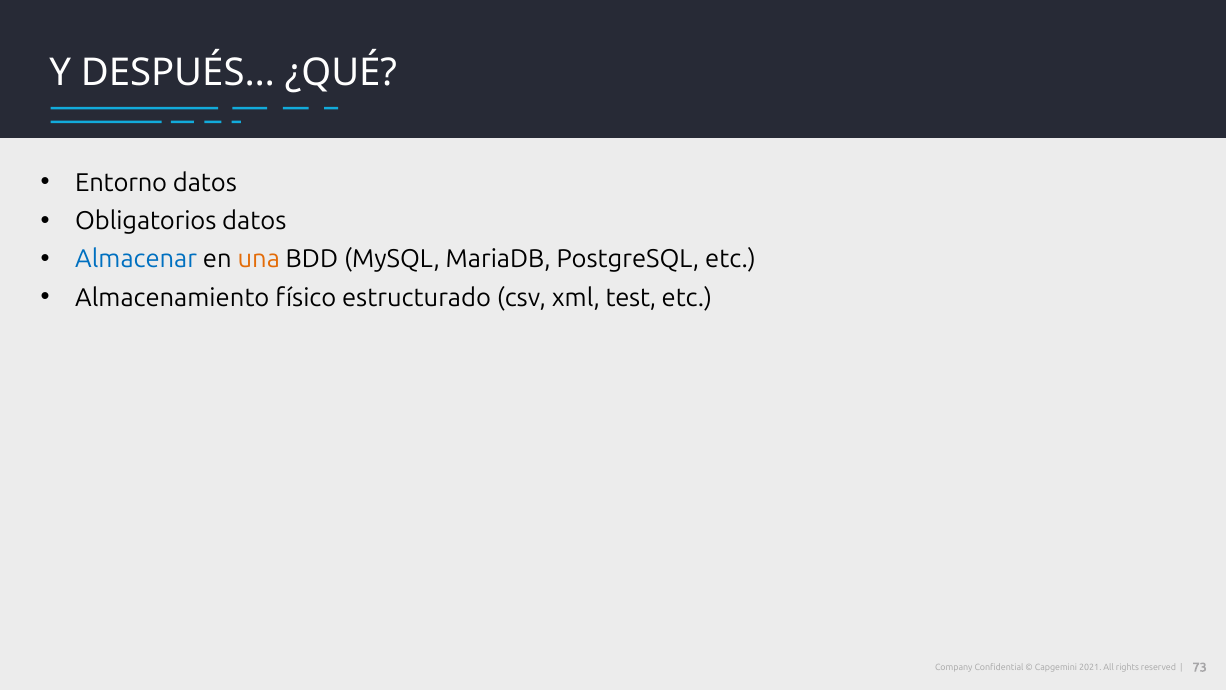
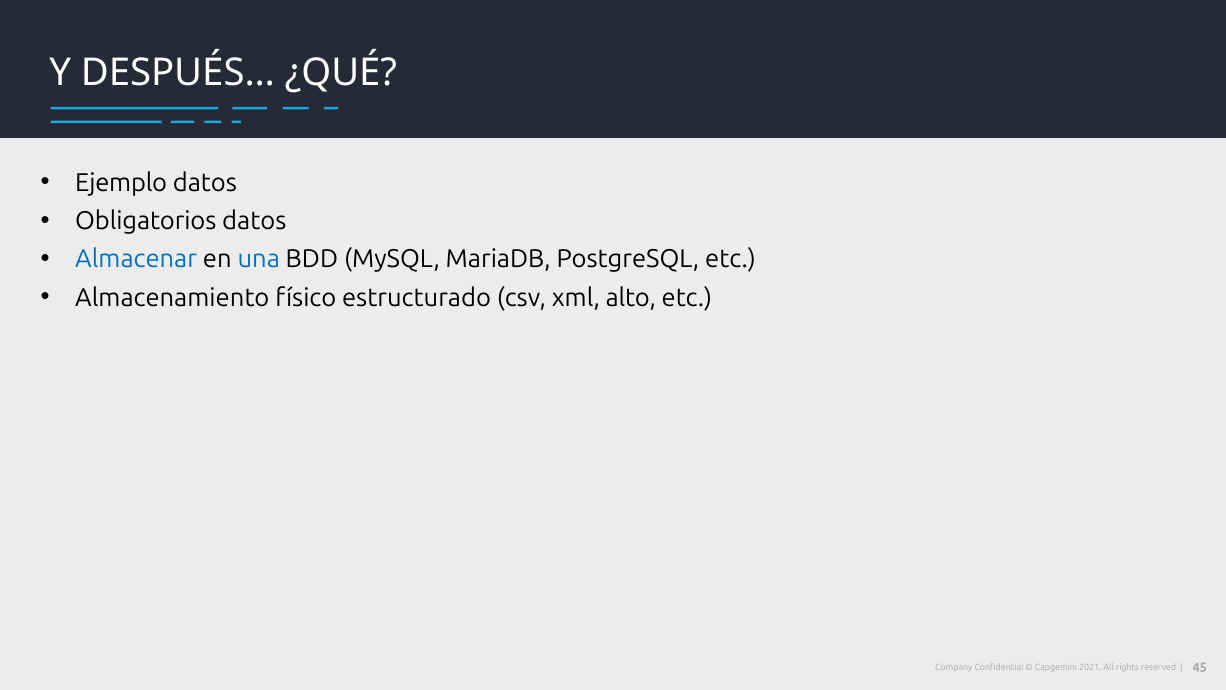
Entorno: Entorno -> Ejemplo (121, 183)
una colour: orange -> blue (259, 259)
test: test -> alto (631, 298)
73: 73 -> 45 (1200, 667)
